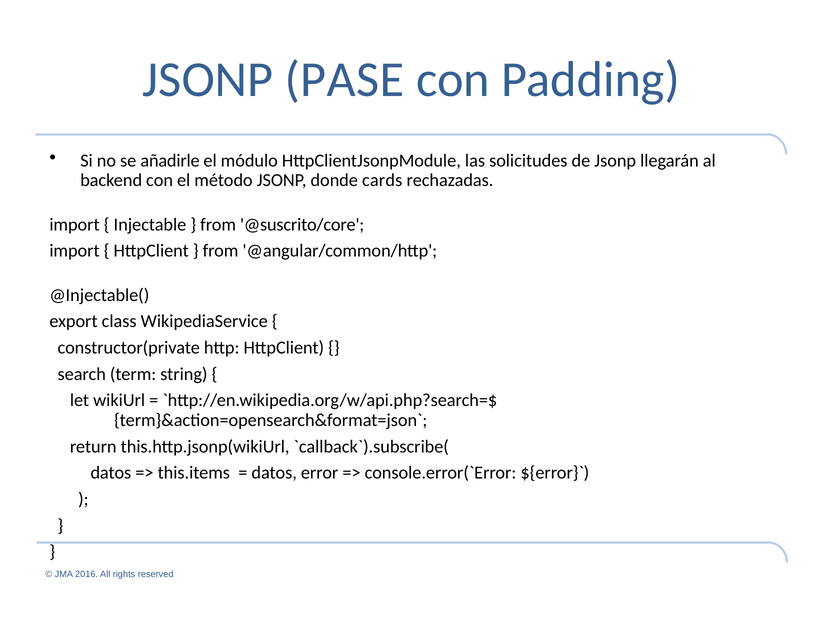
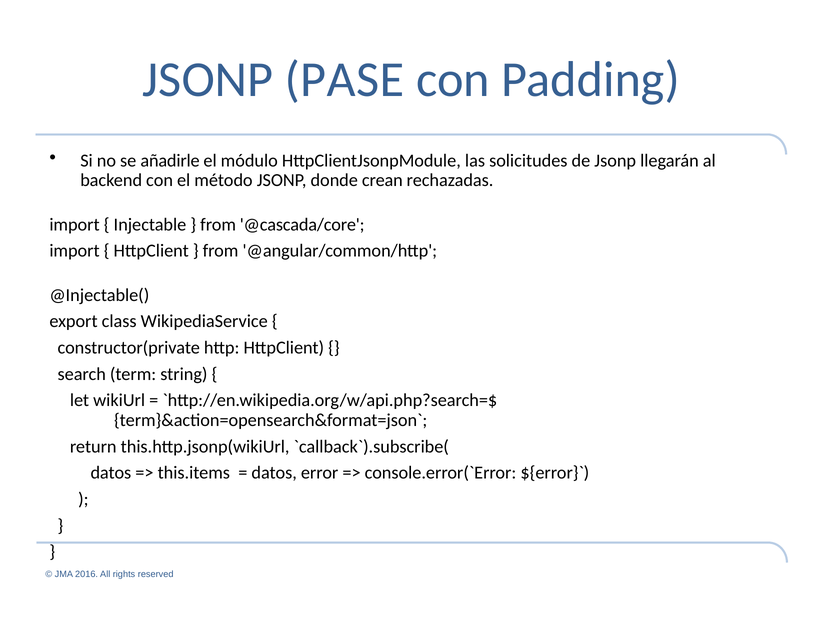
cards: cards -> crean (382, 180)
@suscrito/core: @suscrito/core -> @cascada/core (302, 224)
